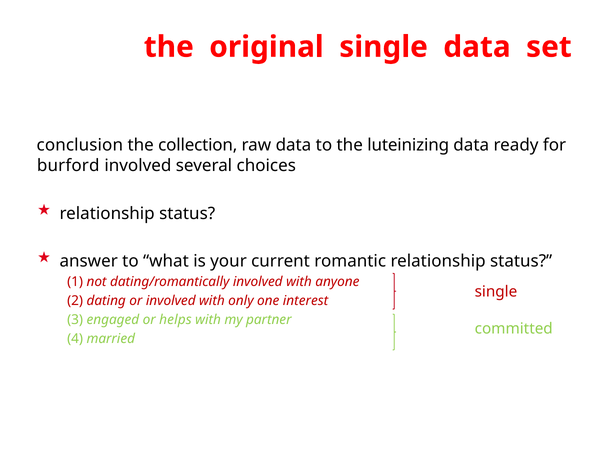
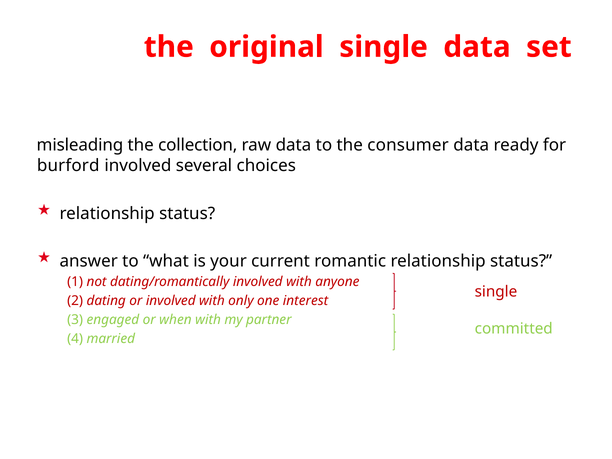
conclusion: conclusion -> misleading (80, 145)
luteinizing: luteinizing -> consumer (408, 145)
helps: helps -> when (175, 320)
